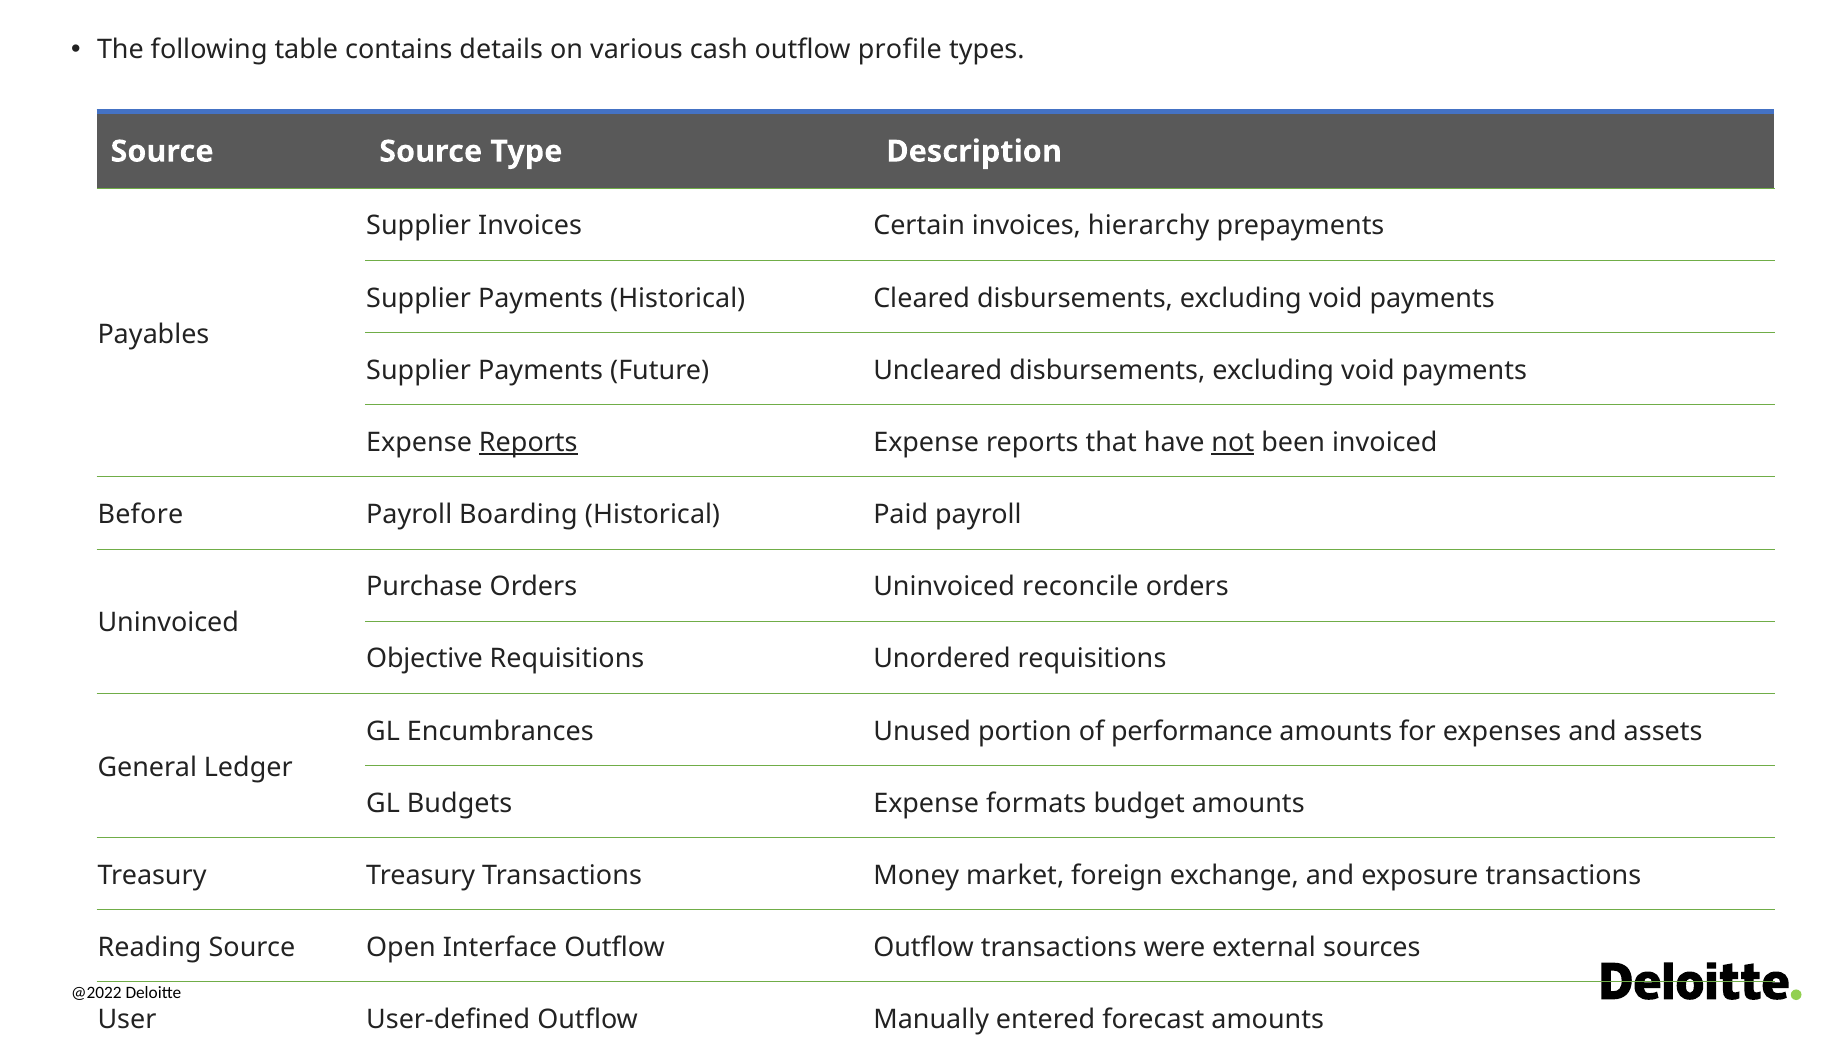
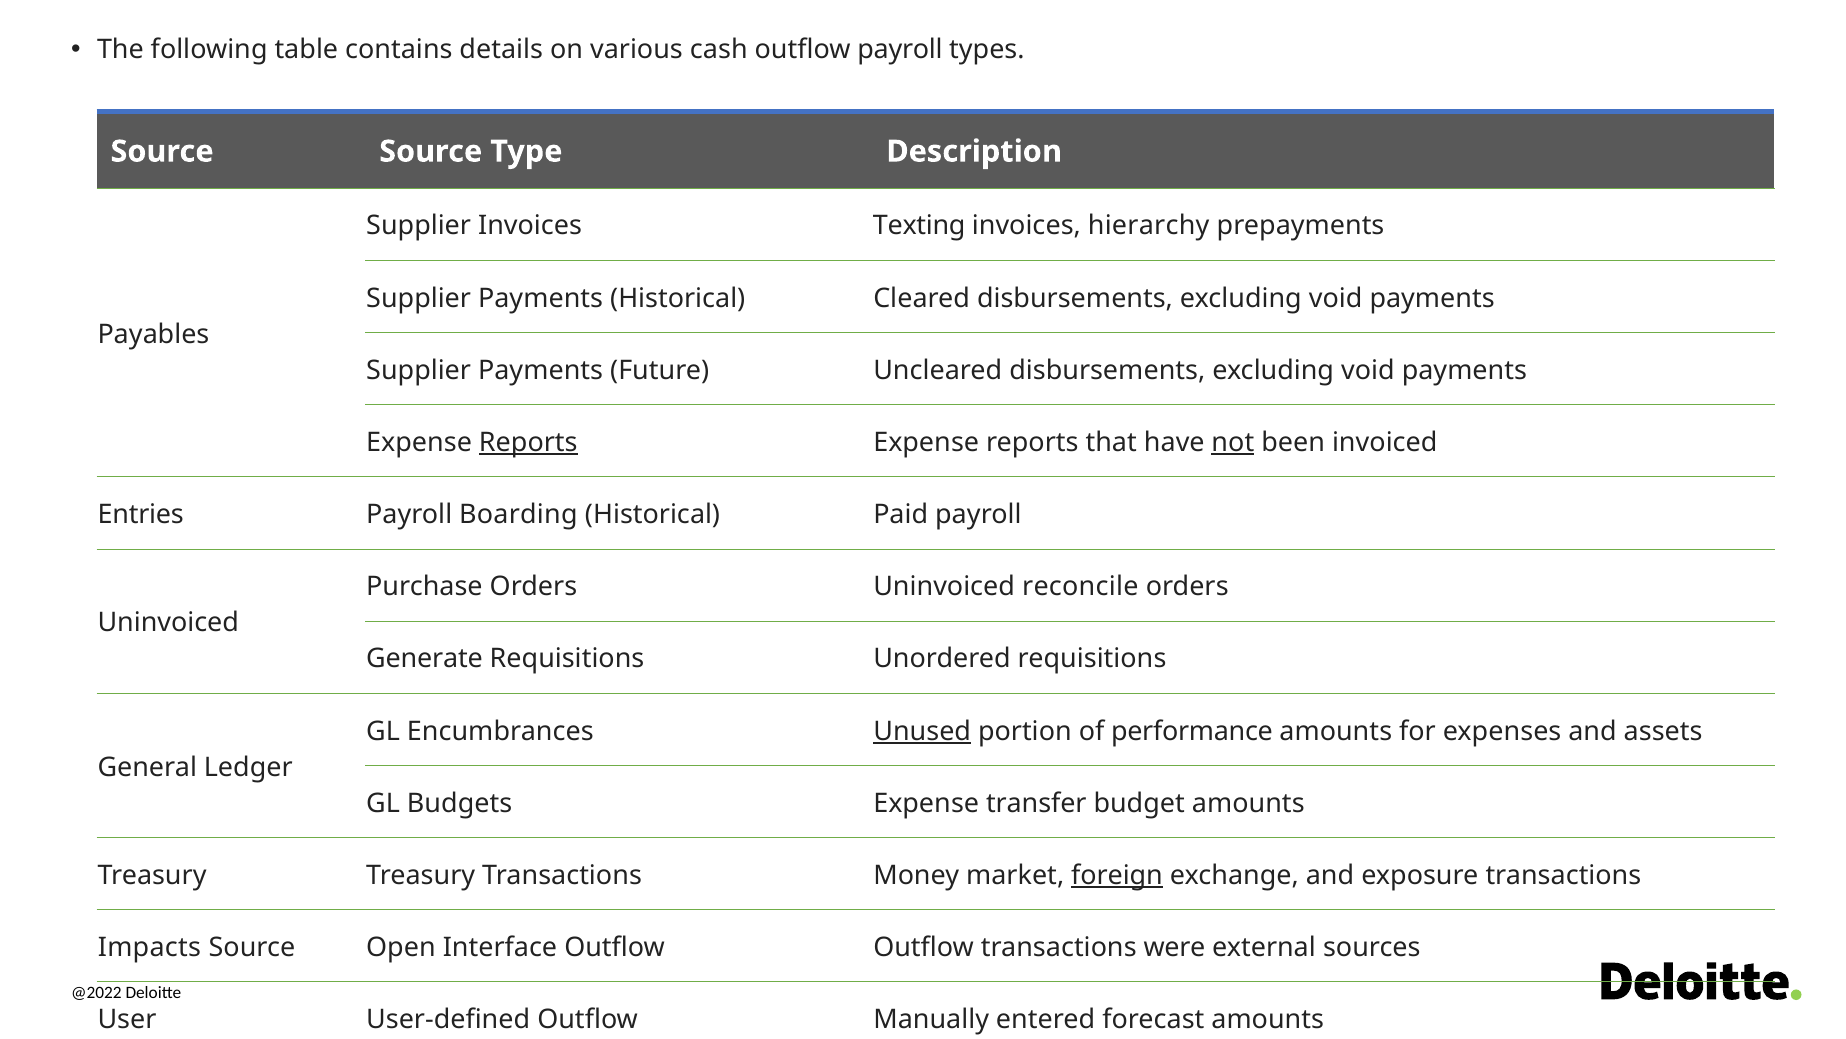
outflow profile: profile -> payroll (900, 50)
Certain: Certain -> Texting (919, 226)
Before: Before -> Entries (141, 514)
Objective: Objective -> Generate (425, 659)
Unused underline: none -> present (922, 731)
formats: formats -> transfer (1036, 803)
foreign underline: none -> present (1117, 875)
Reading: Reading -> Impacts (149, 947)
